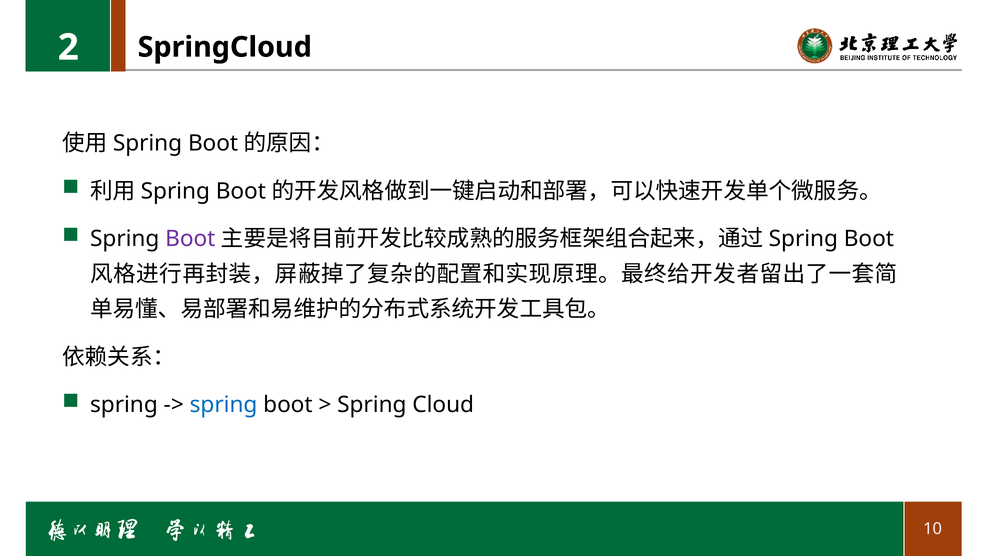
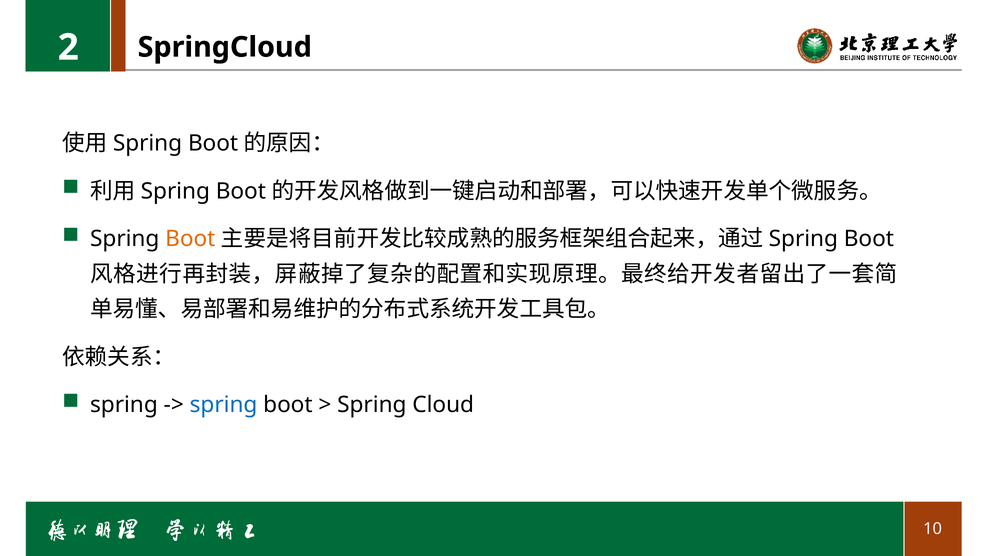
Boot colour: purple -> orange (190, 239)
